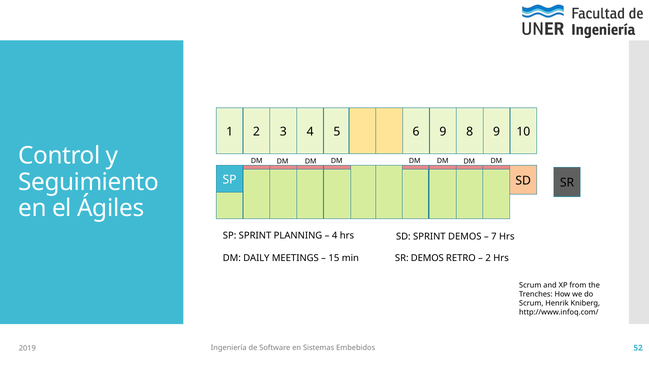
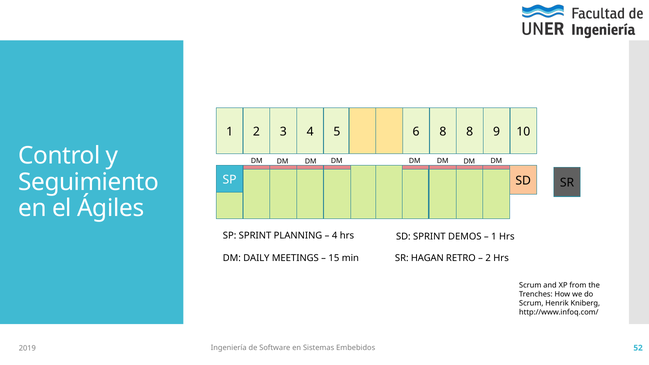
6 9: 9 -> 8 (443, 132)
7: 7 -> 1 (494, 237)
SR DEMOS: DEMOS -> HAGAN (427, 258)
